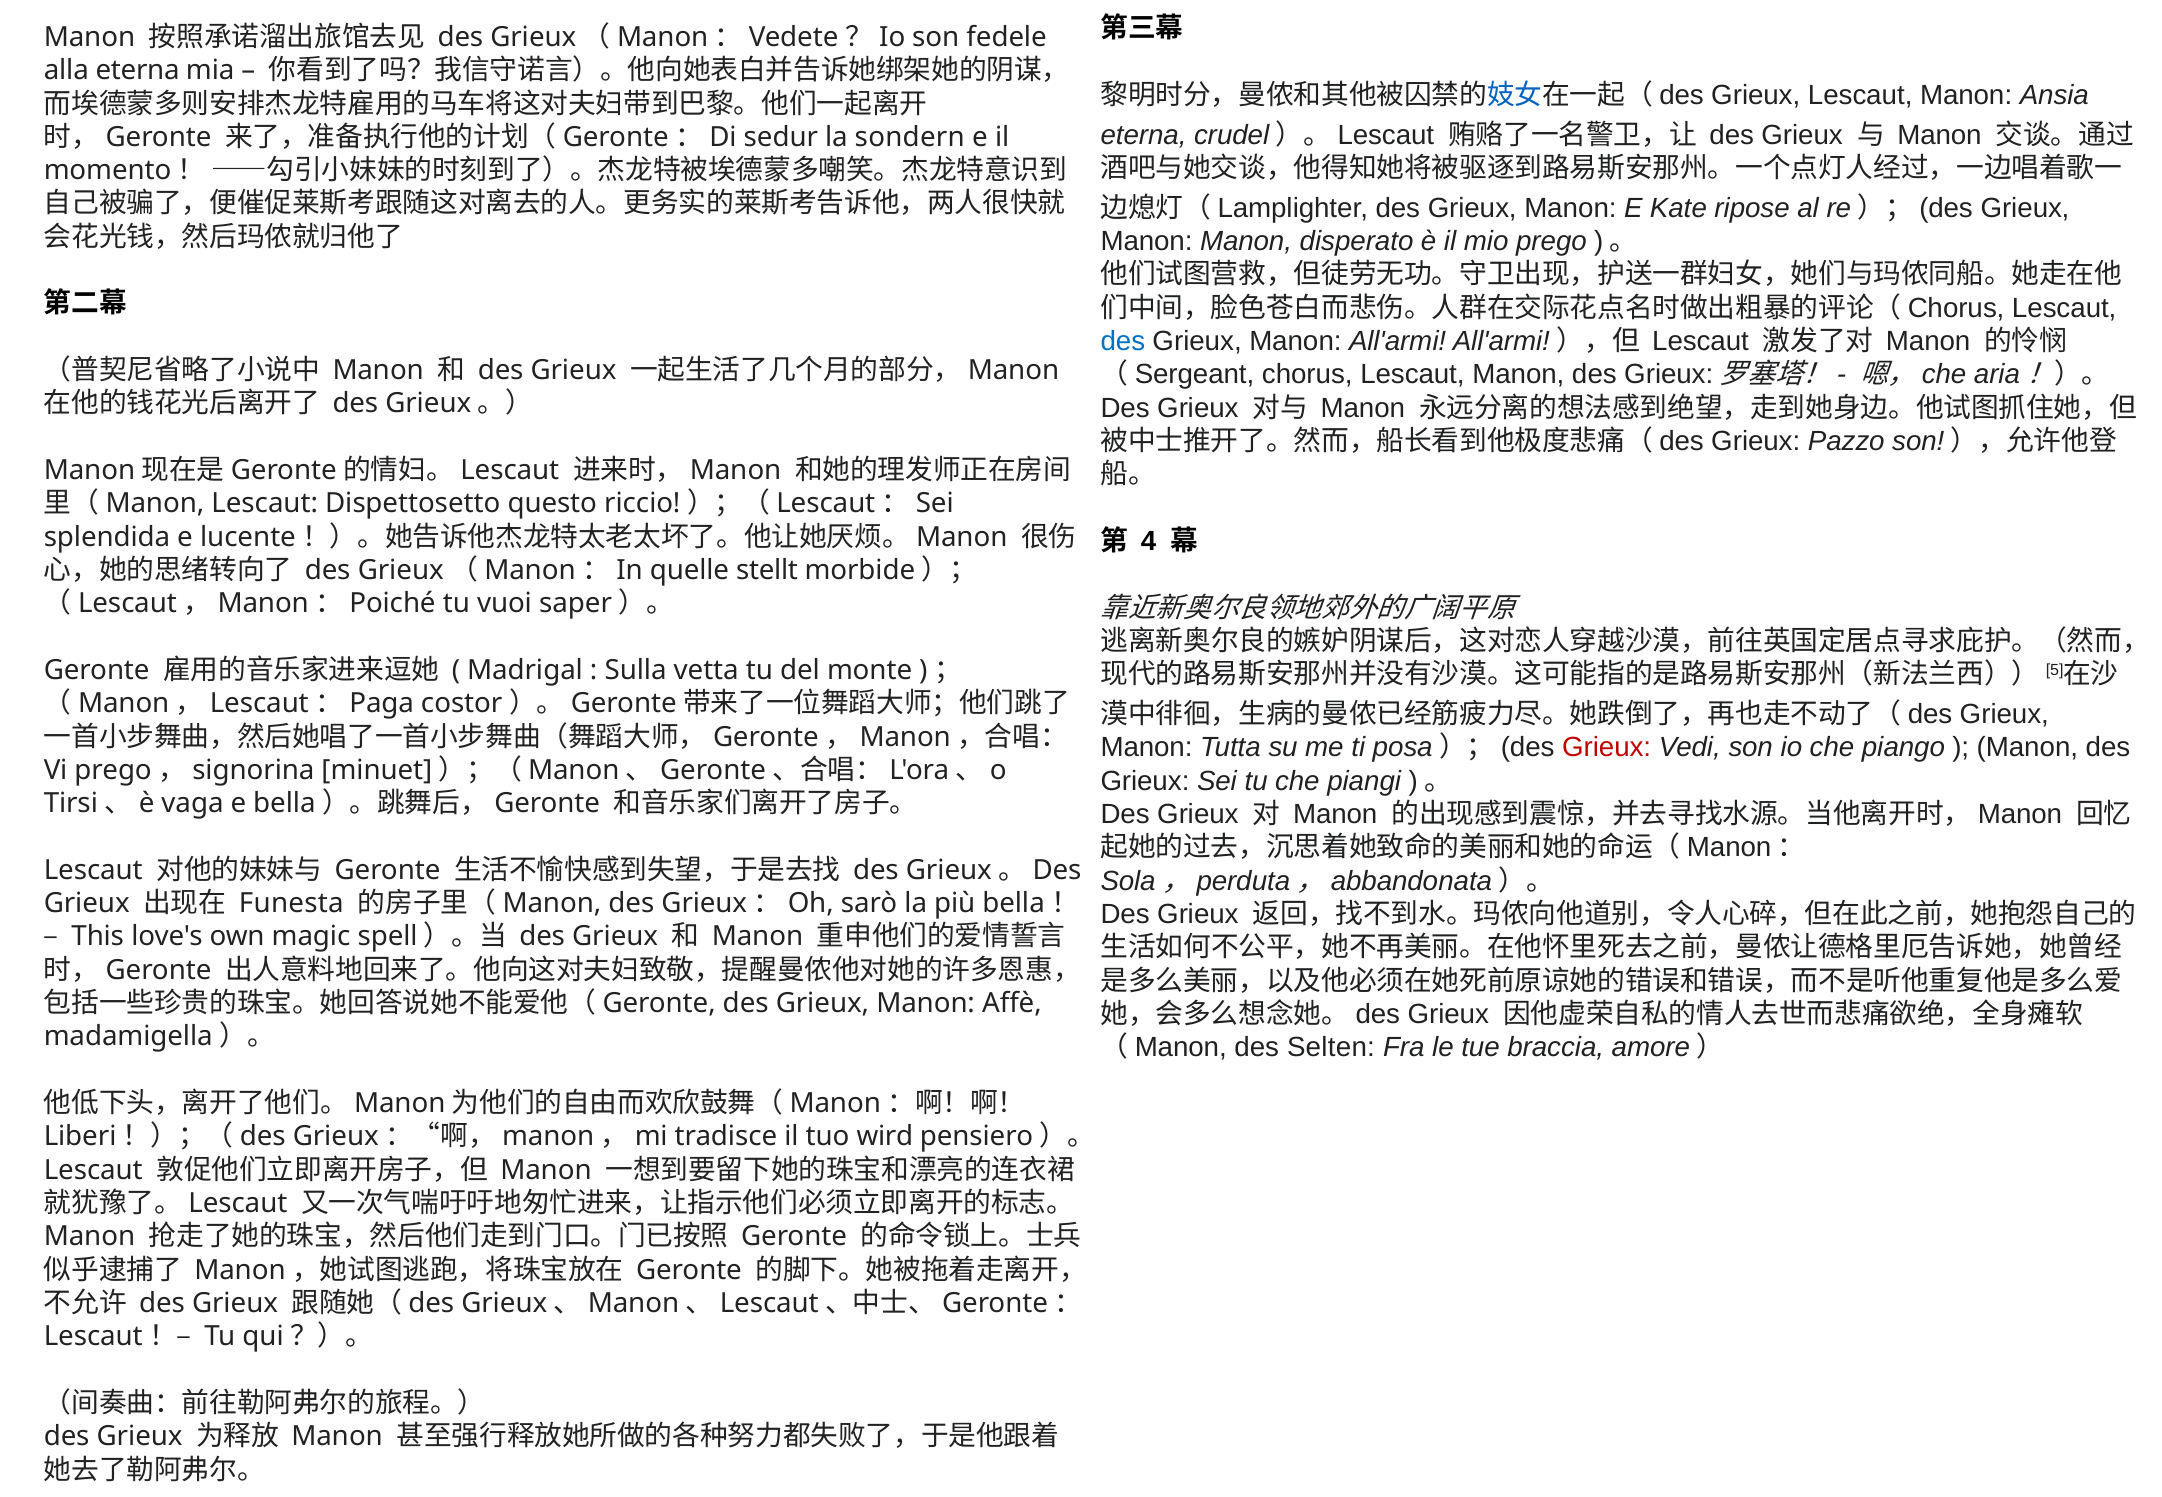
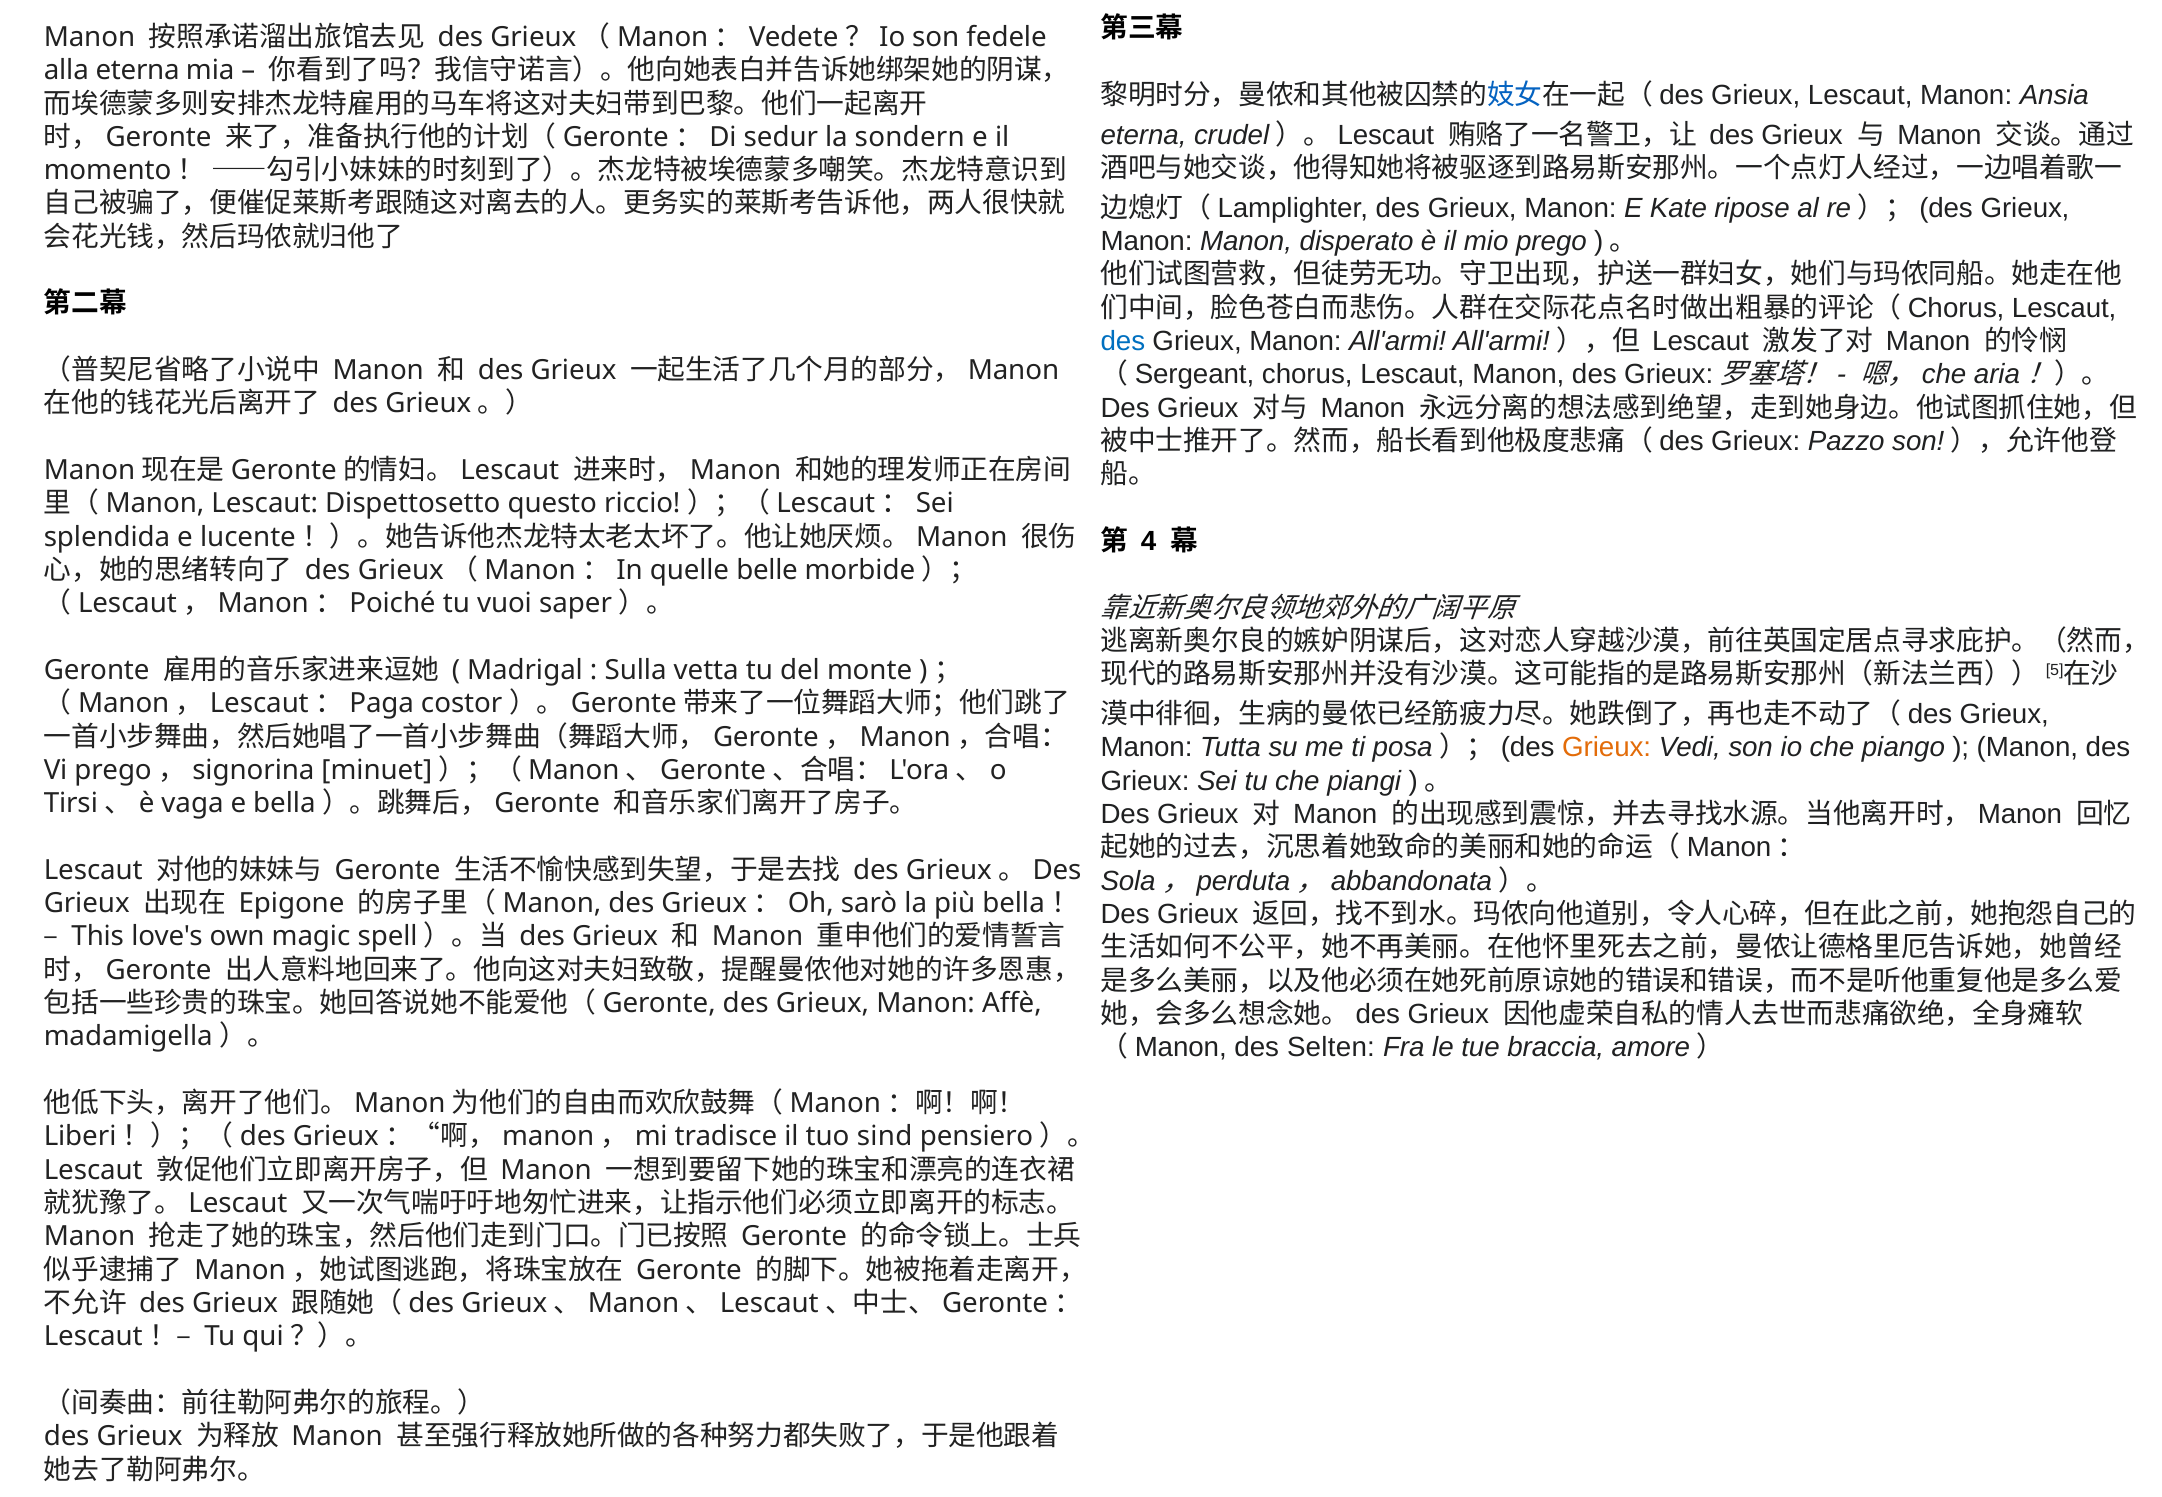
stellt: stellt -> belle (767, 570)
Grieux colour: red -> orange (1607, 748)
Funesta: Funesta -> Epigone (292, 903)
wird: wird -> sind (885, 1137)
